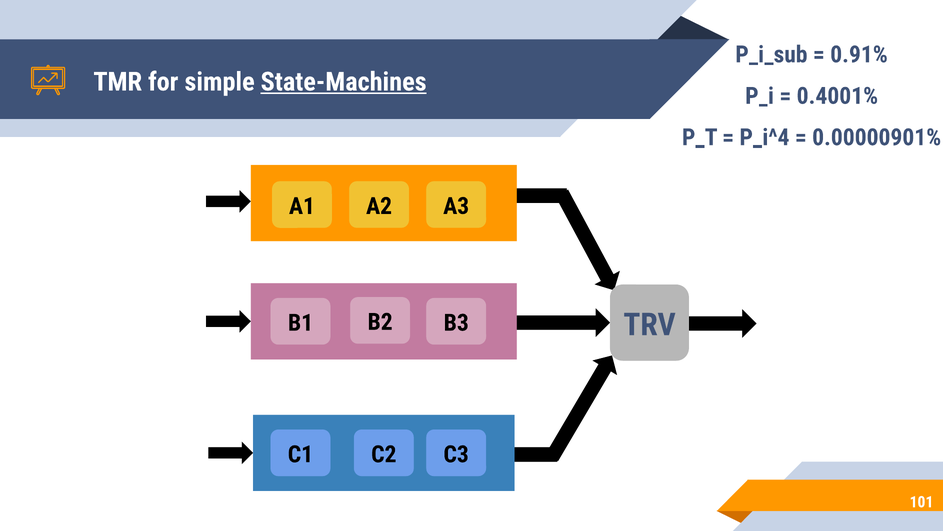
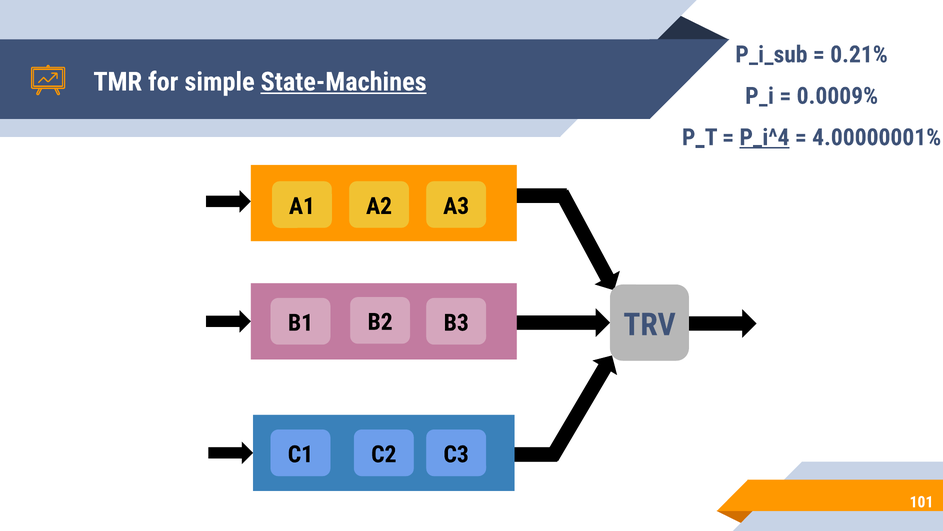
0.91%: 0.91% -> 0.21% (859, 55)
0.4001%: 0.4001% -> 0.0009% (837, 96)
P_i^4 underline: none -> present (764, 137)
0.00000901%: 0.00000901% -> 4.00000001% (877, 137)
